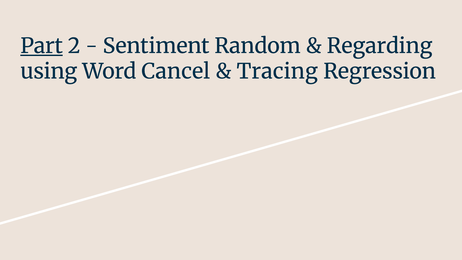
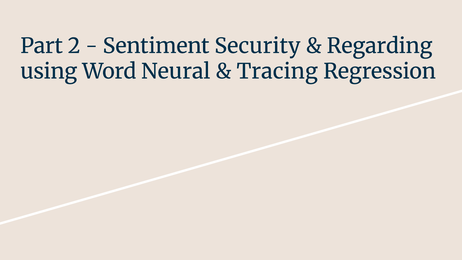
Part underline: present -> none (42, 46)
Random: Random -> Security (257, 46)
Cancel: Cancel -> Neural (176, 71)
